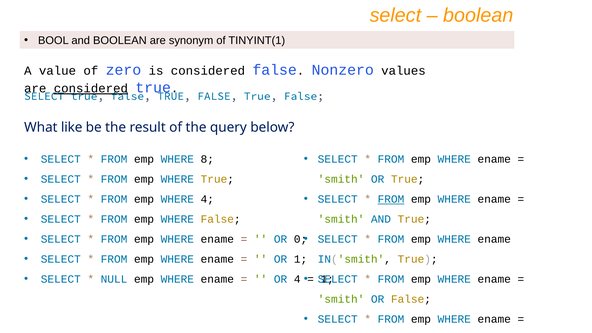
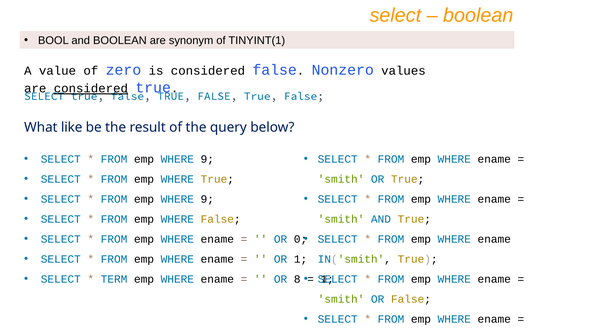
8: 8 -> 9 (207, 159)
4: 4 -> 9 (207, 199)
FROM underline: present -> none (391, 199)
NULL: NULL -> TERM (114, 279)
OR 4: 4 -> 8 (297, 279)
